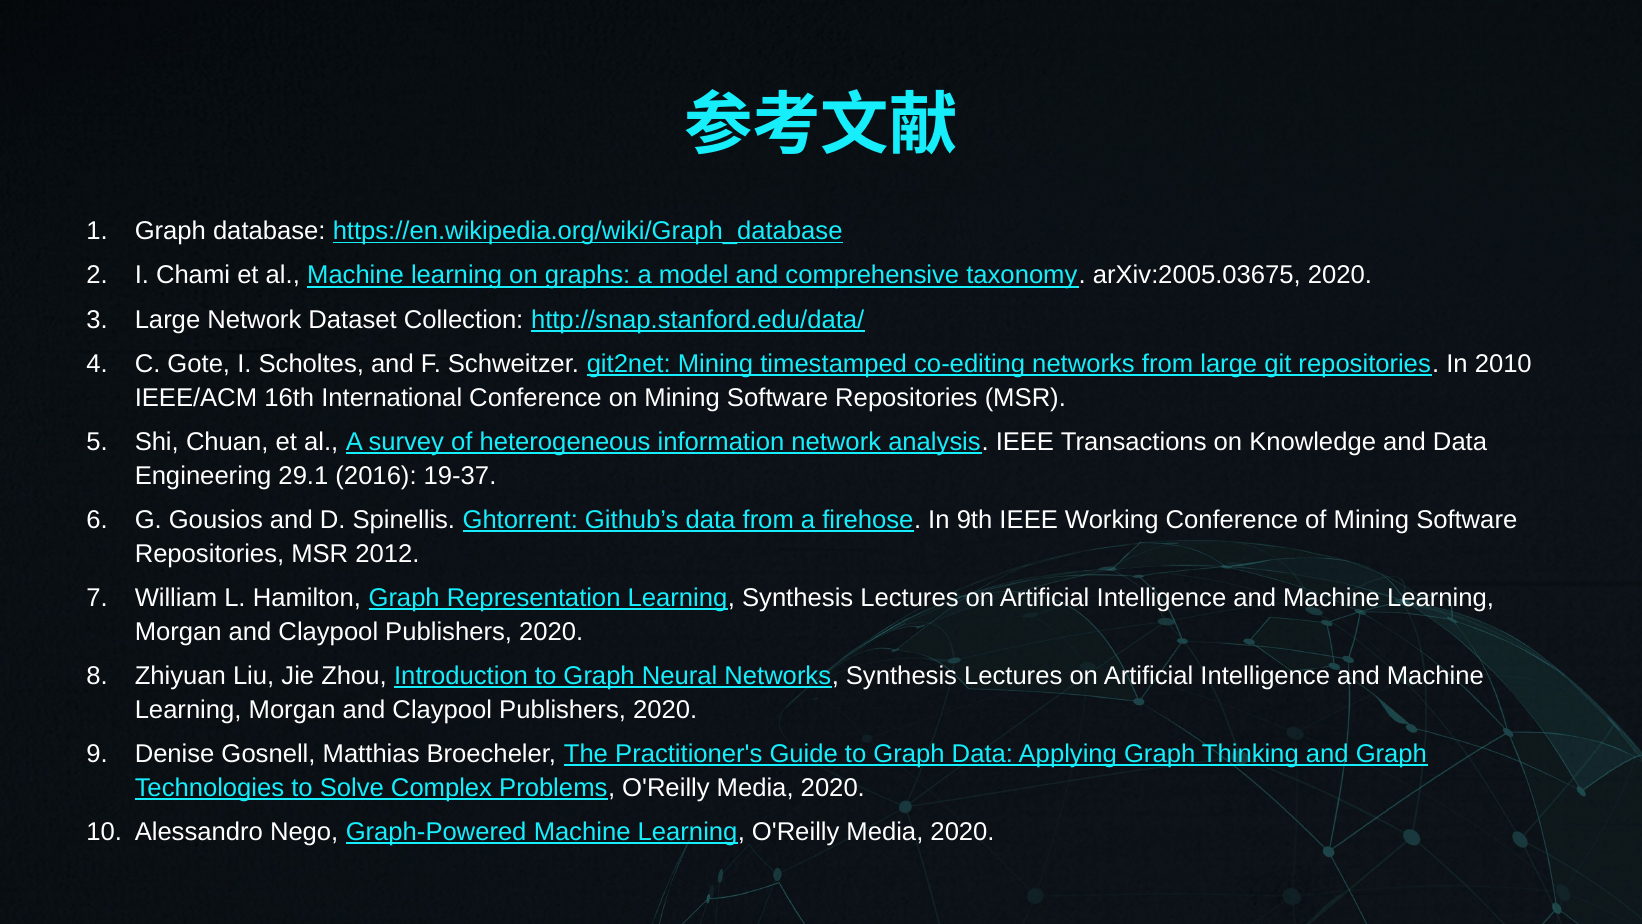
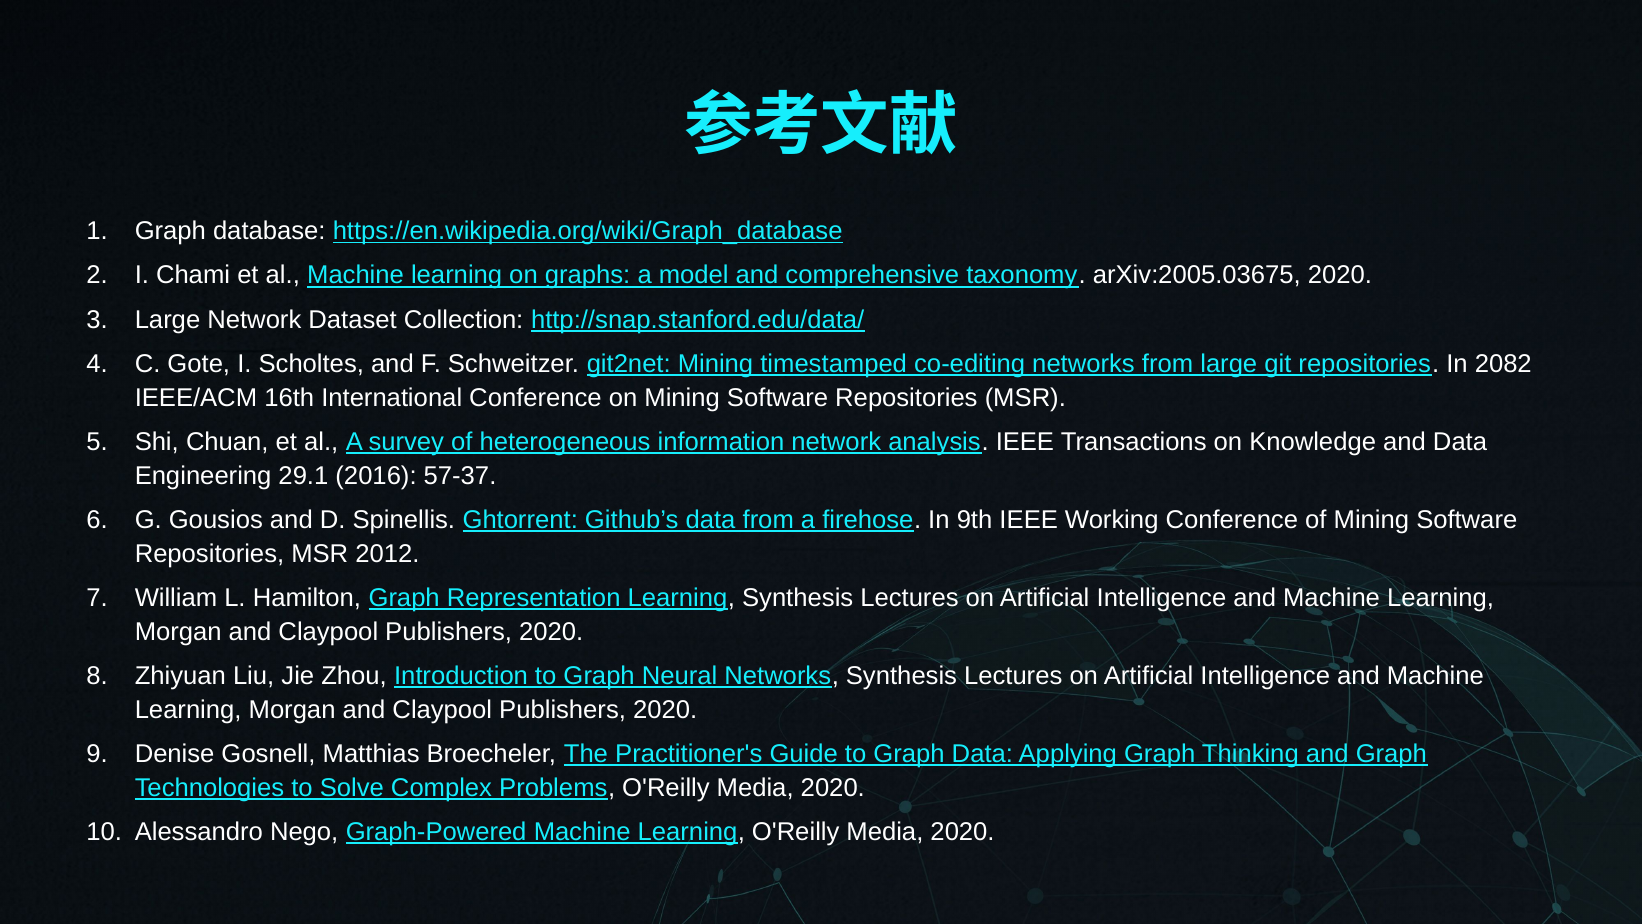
2010: 2010 -> 2082 (1503, 364)
19-37: 19-37 -> 57-37 (460, 475)
